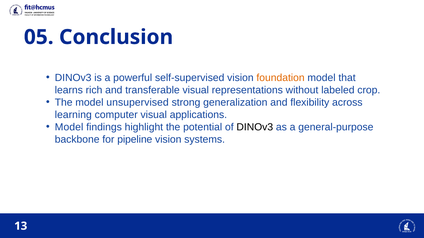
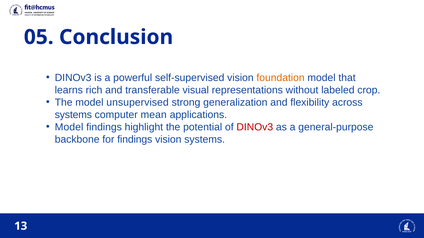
learning: learning -> systems (73, 115)
computer visual: visual -> mean (154, 115)
DINOv3 colour: black -> red (255, 127)
for pipeline: pipeline -> findings (135, 140)
